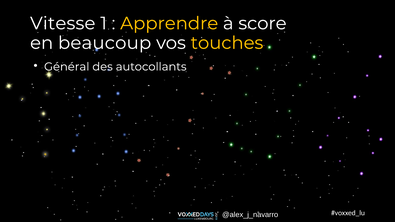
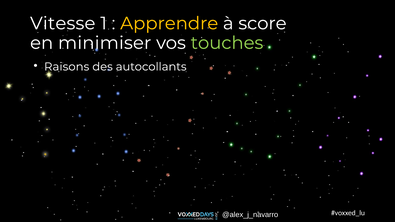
beaucoup: beaucoup -> minimiser (105, 43)
touches colour: yellow -> light green (227, 43)
Général: Général -> Raisons (67, 67)
